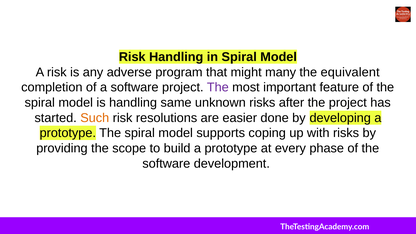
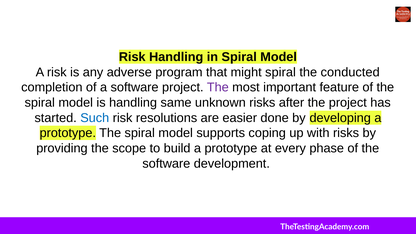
might many: many -> spiral (281, 72)
equivalent: equivalent -> conducted (350, 72)
Such colour: orange -> blue (95, 118)
